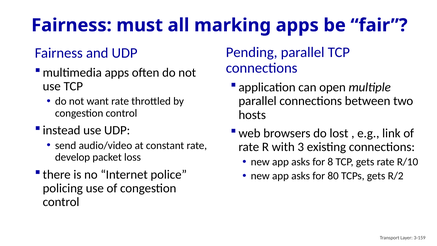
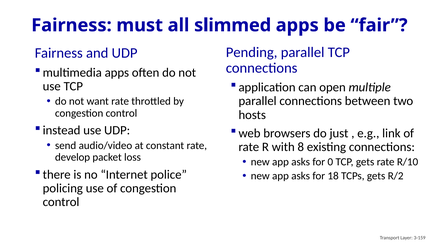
marking: marking -> slimmed (233, 25)
lost: lost -> just (339, 133)
3: 3 -> 8 (301, 147)
8: 8 -> 0 (330, 162)
80: 80 -> 18 (333, 176)
